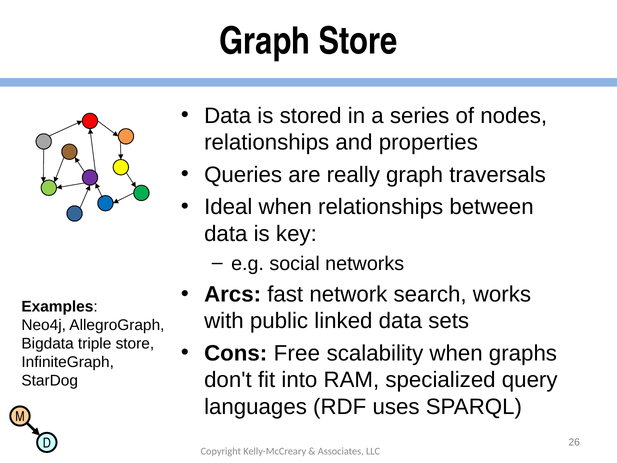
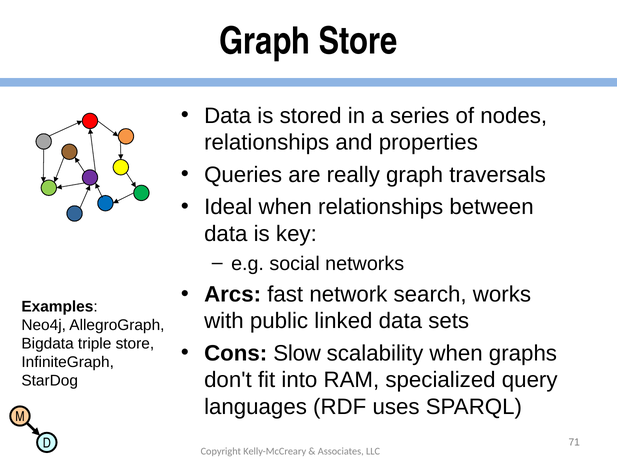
Free: Free -> Slow (297, 353)
26: 26 -> 71 (574, 442)
